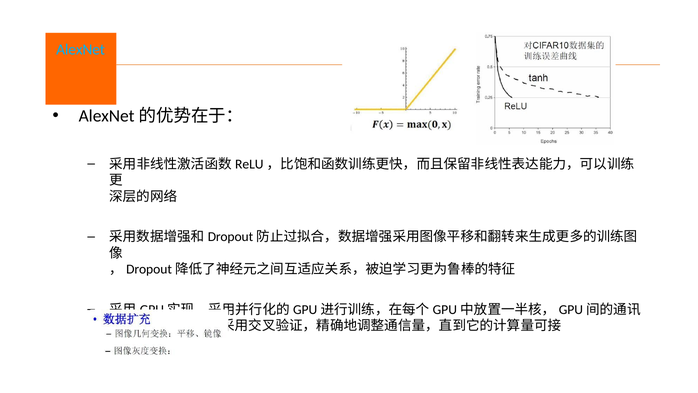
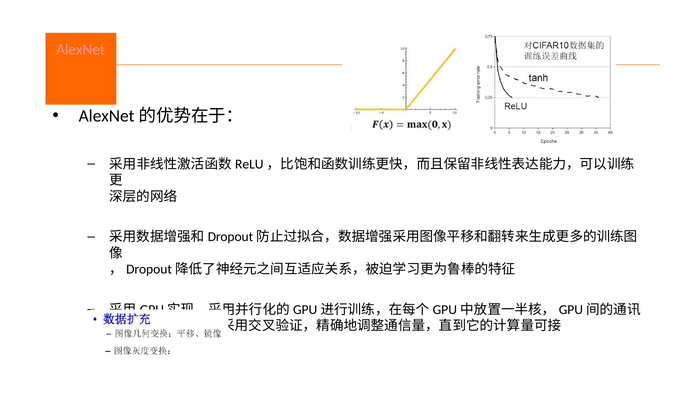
AlexNet colour: light blue -> pink (81, 49)
